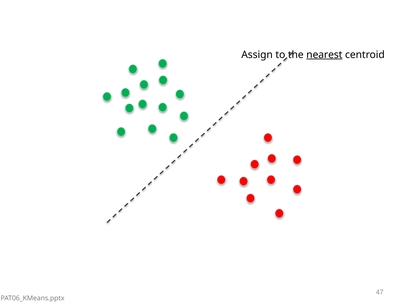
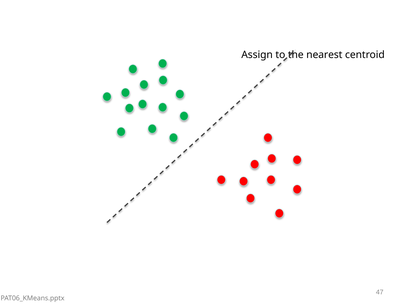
nearest underline: present -> none (324, 55)
